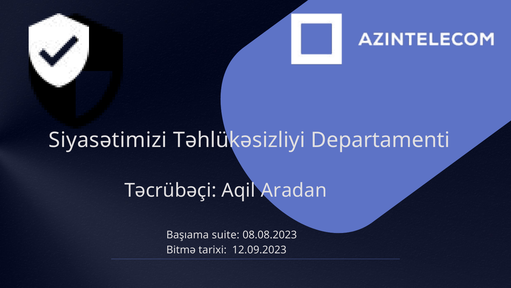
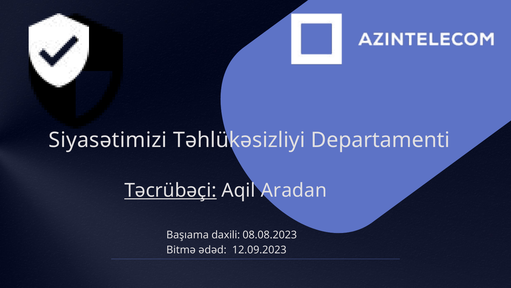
Təcrübəçi underline: none -> present (170, 190)
suite: suite -> daxili (226, 235)
tarixi: tarixi -> ədəd (213, 250)
